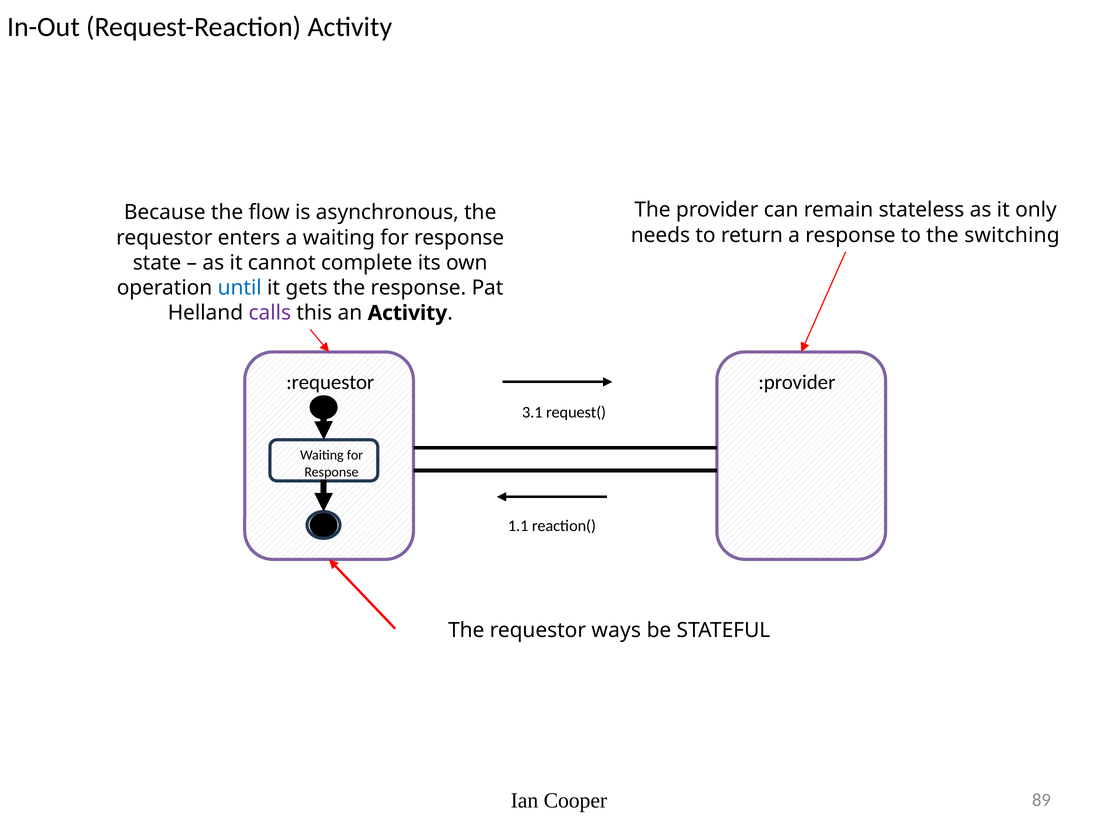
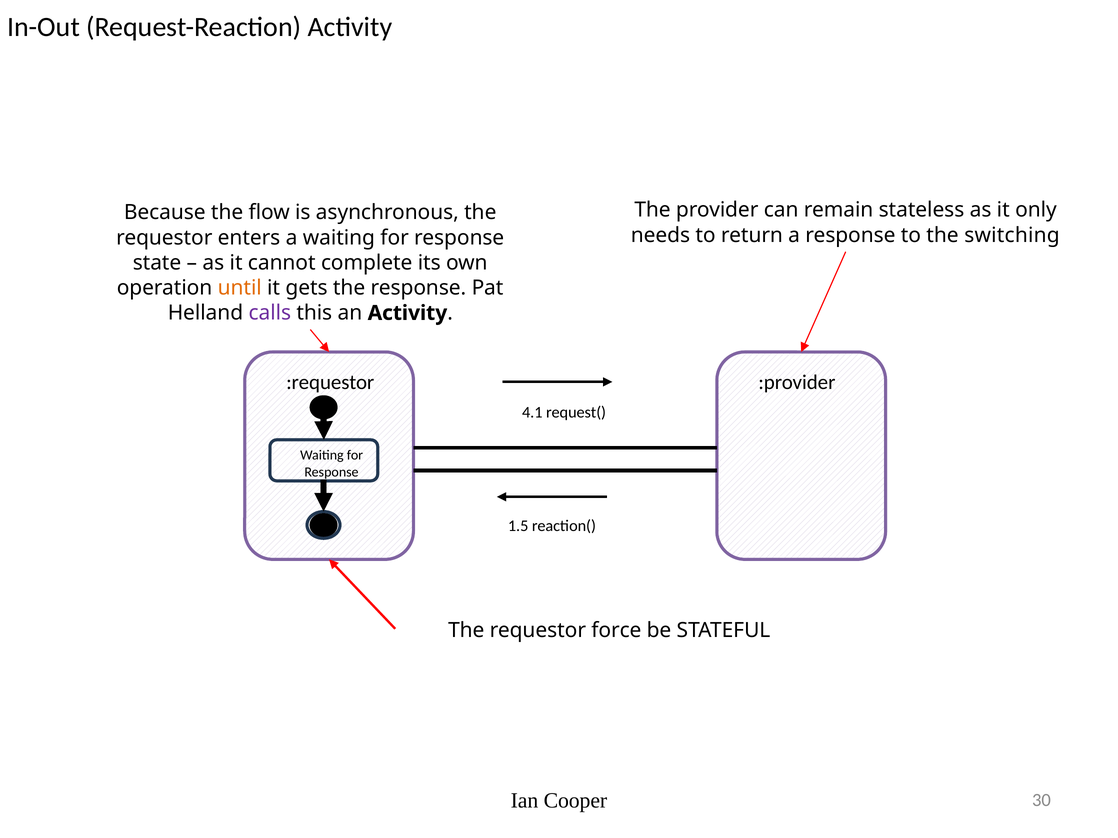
until colour: blue -> orange (240, 288)
3.1: 3.1 -> 4.1 (532, 413)
1.1: 1.1 -> 1.5 (518, 526)
ways: ways -> force (616, 631)
89: 89 -> 30 (1041, 801)
